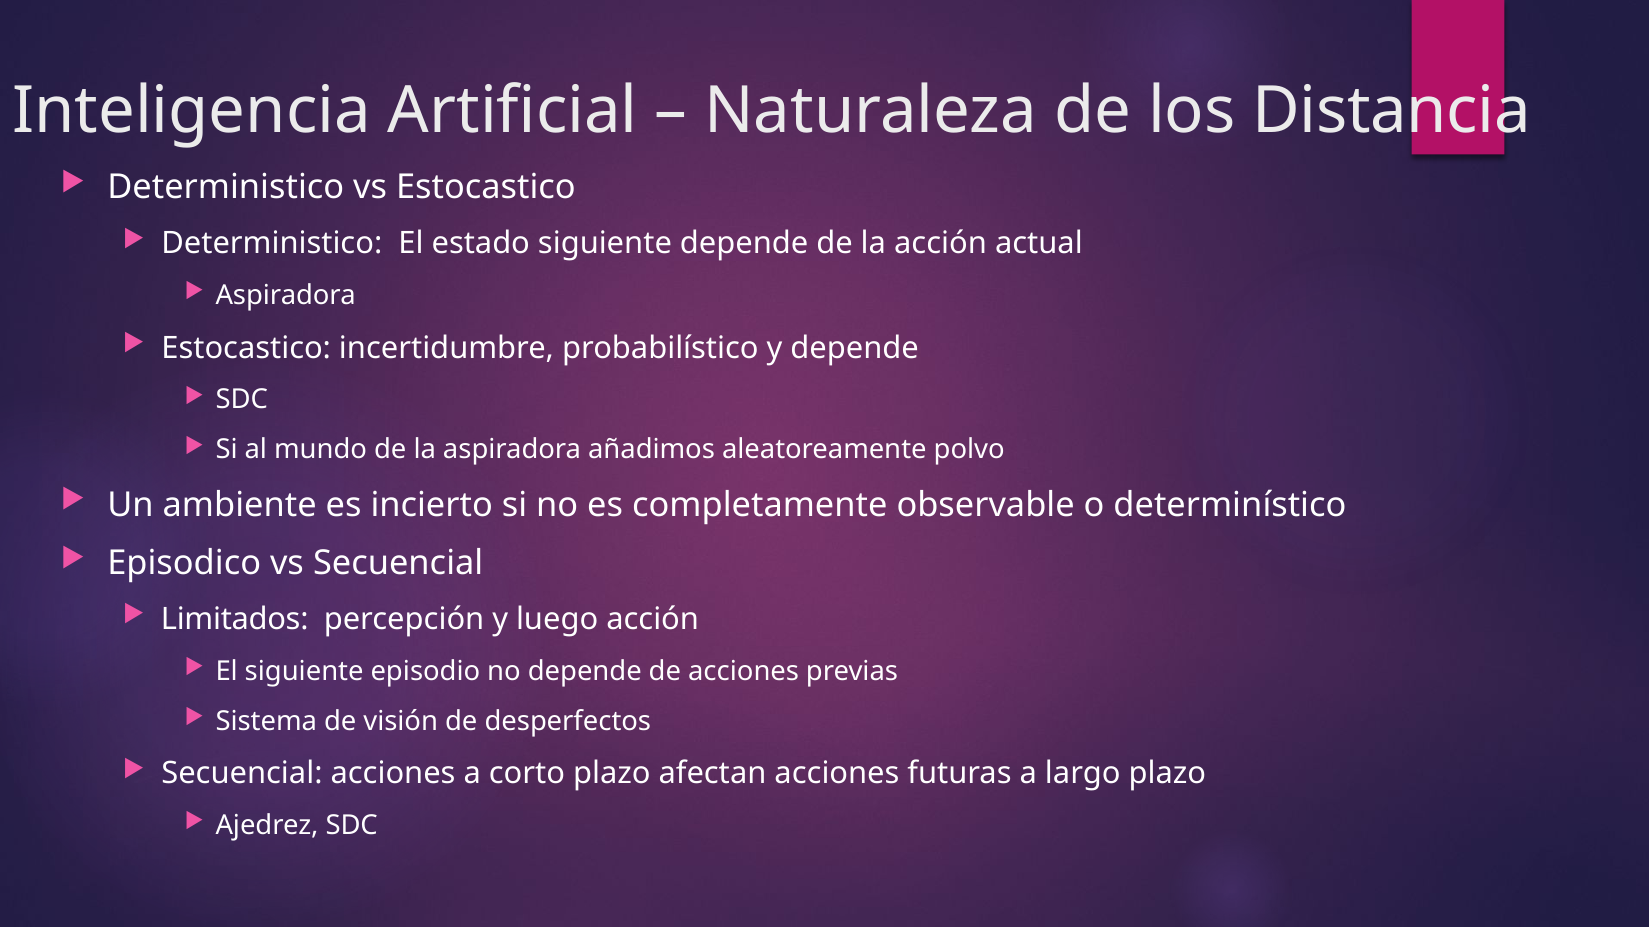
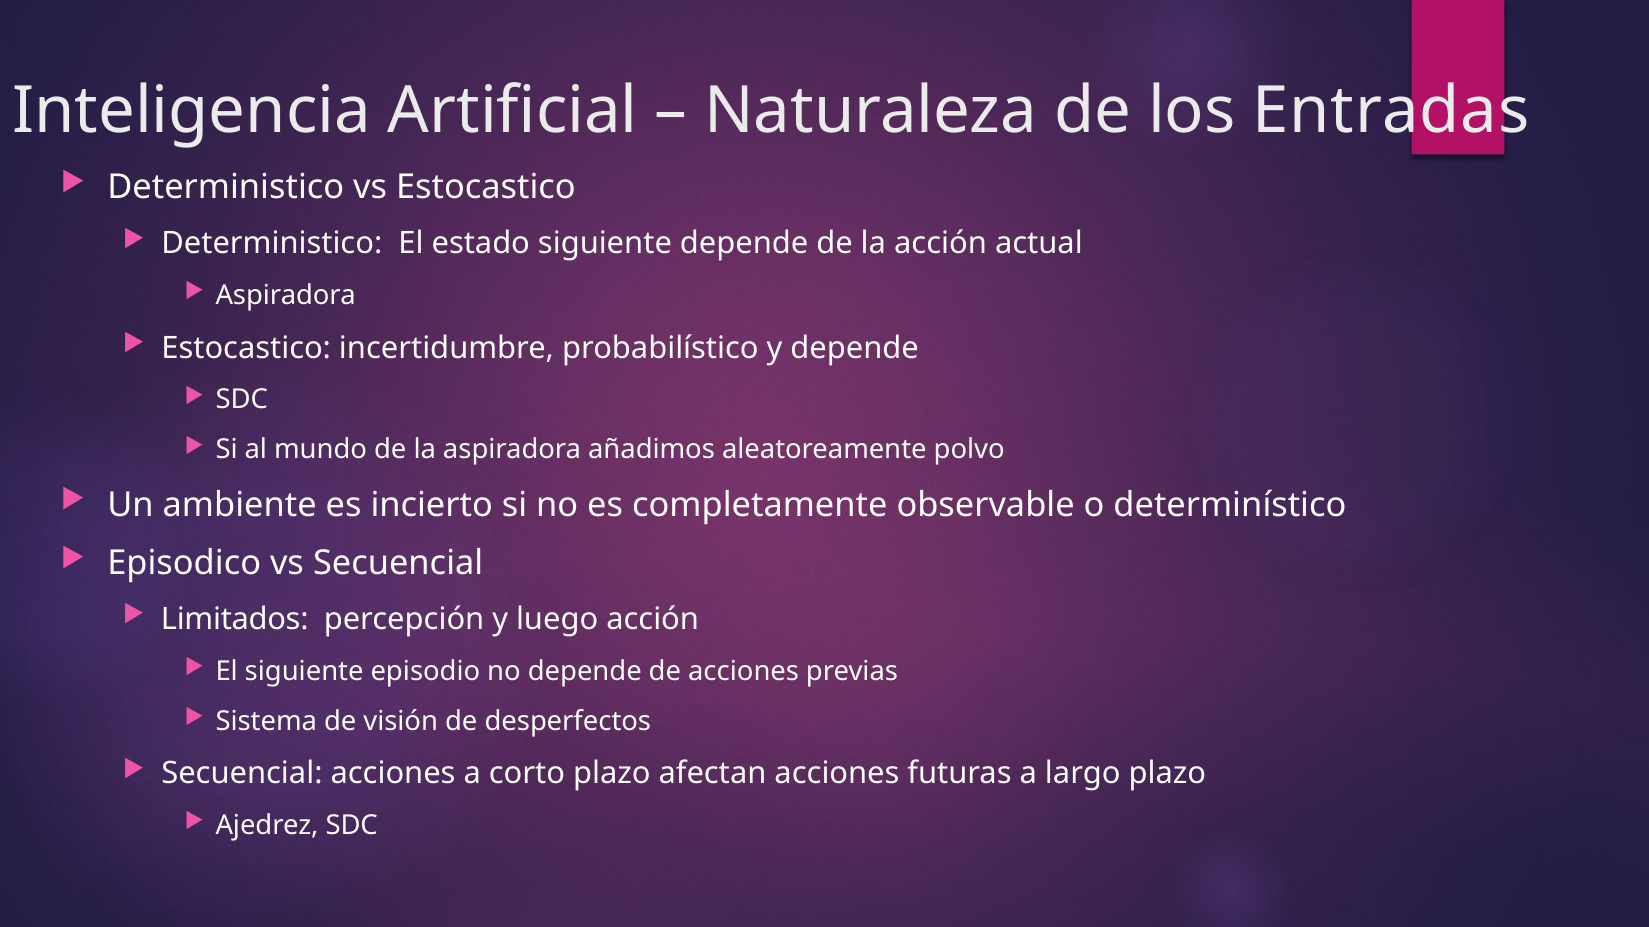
Distancia: Distancia -> Entradas (1391, 111)
